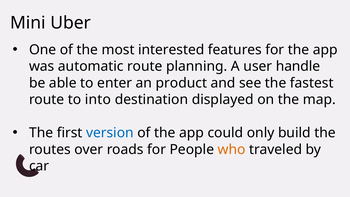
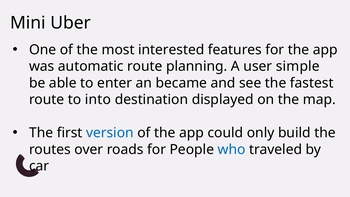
handle: handle -> simple (298, 66)
product: product -> became (181, 83)
who colour: orange -> blue (232, 149)
